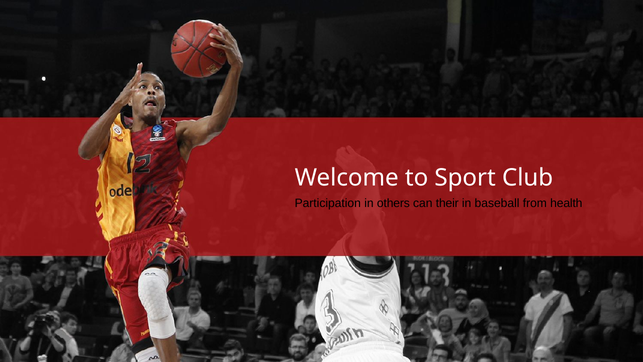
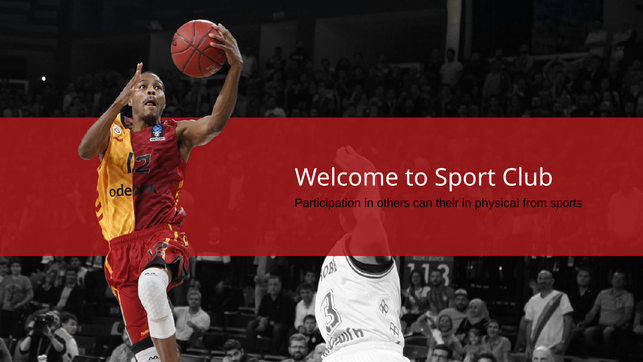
baseball: baseball -> physical (497, 203)
health: health -> sports (566, 203)
